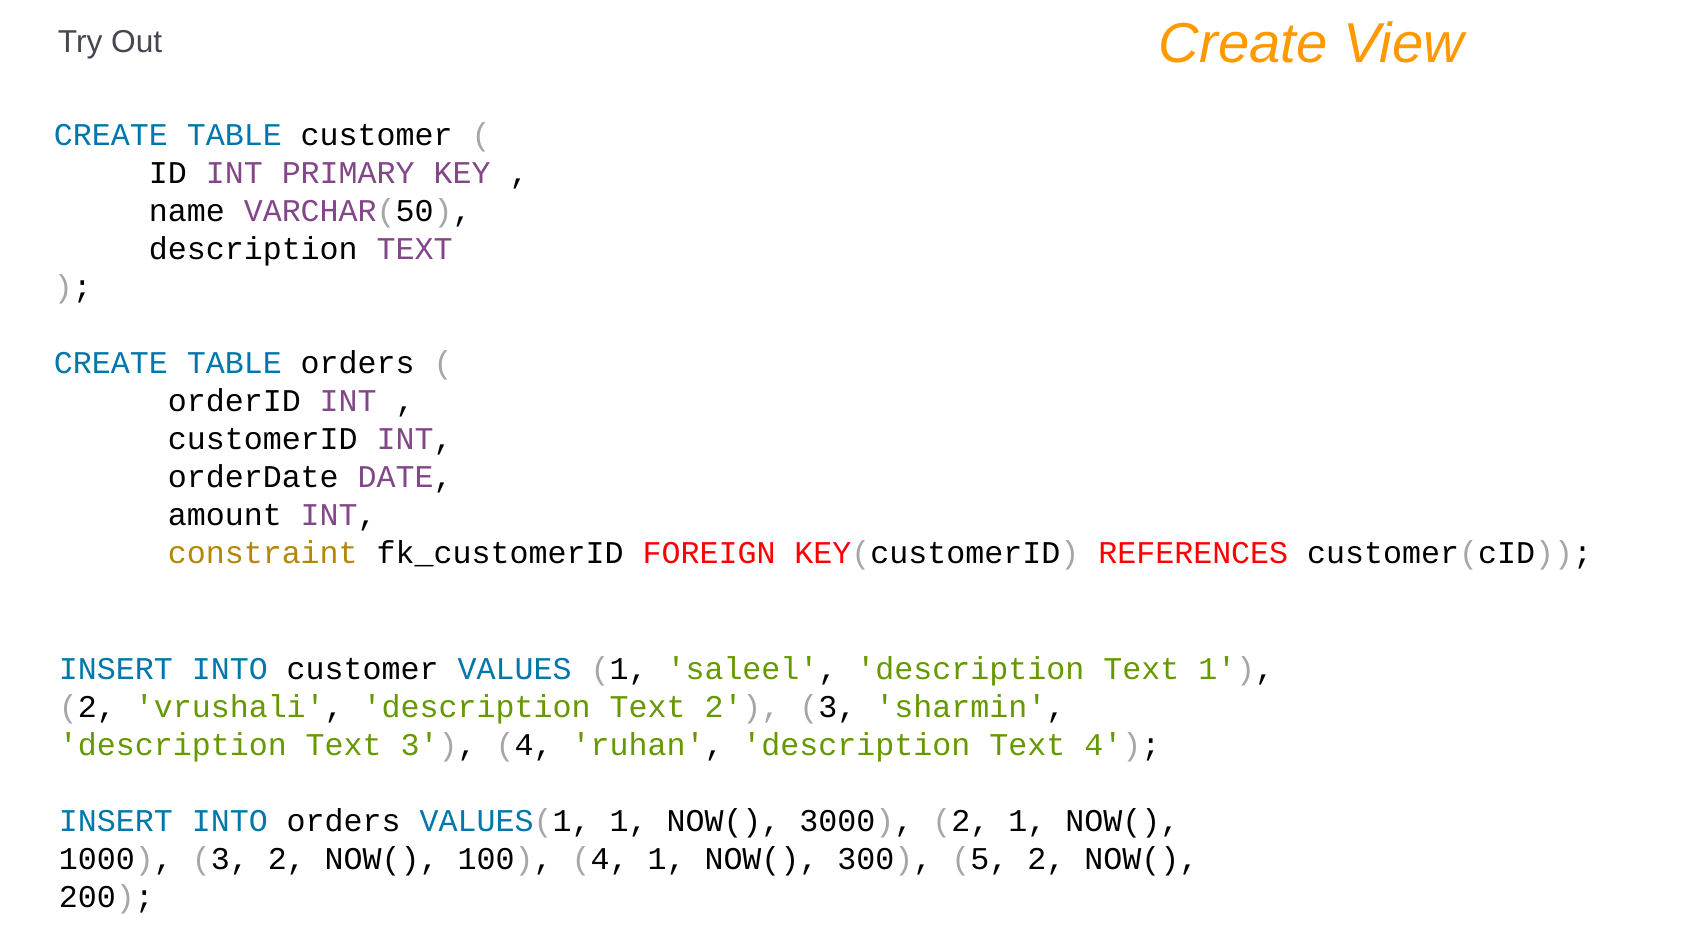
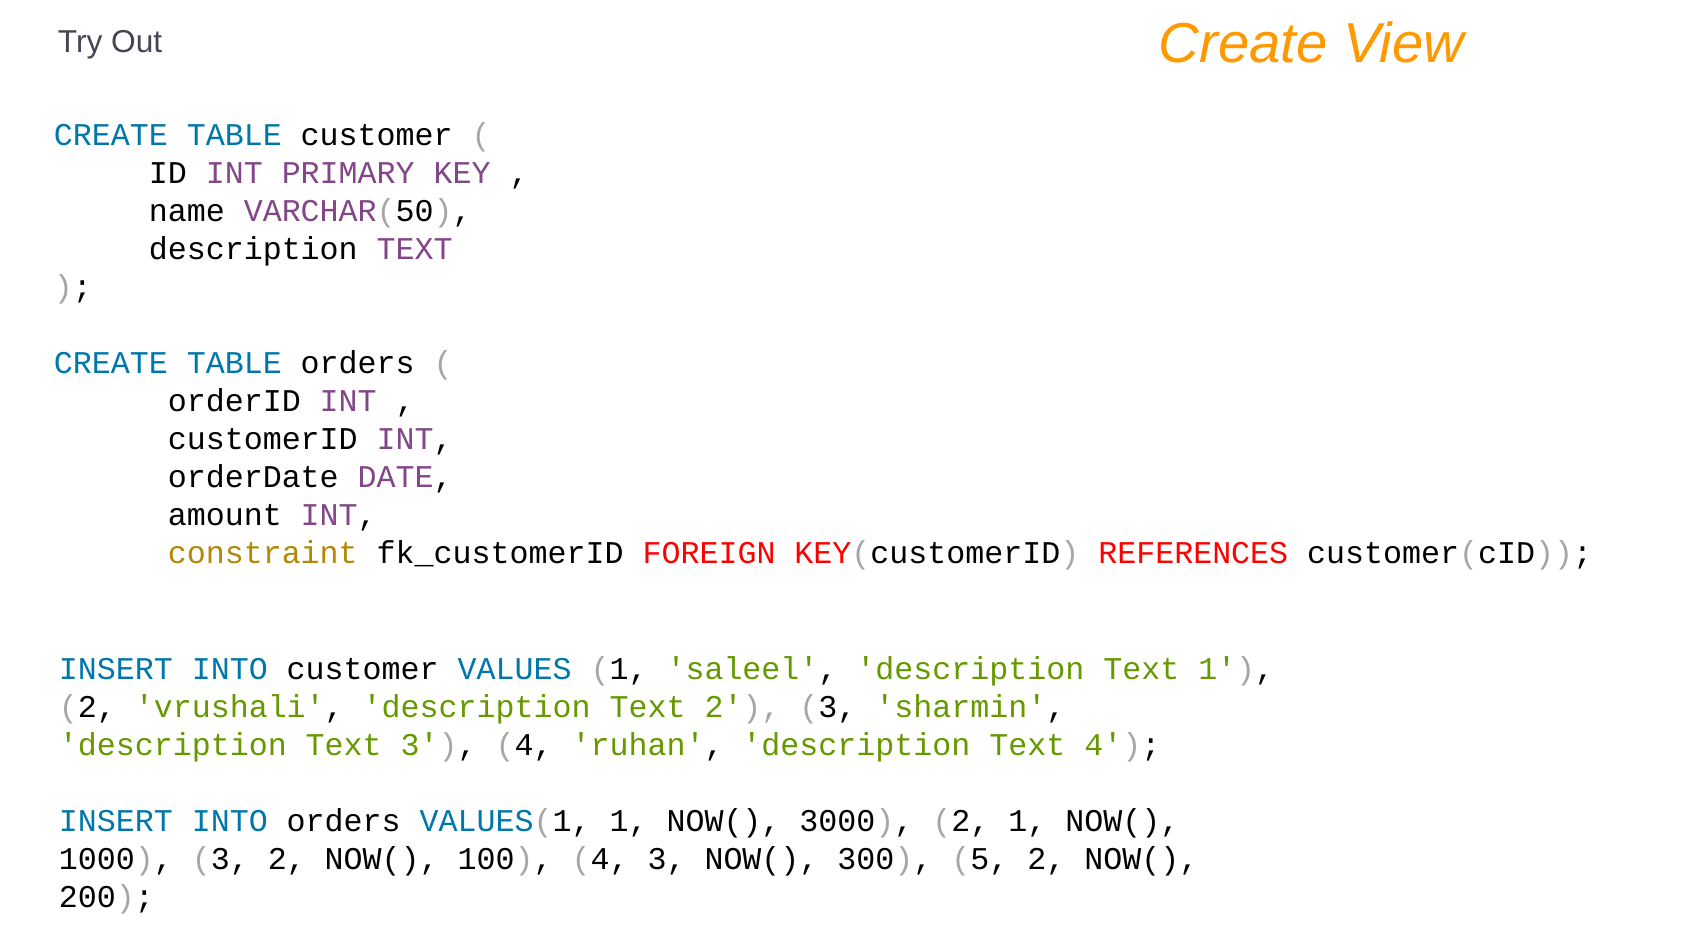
4 1: 1 -> 3 (667, 858)
